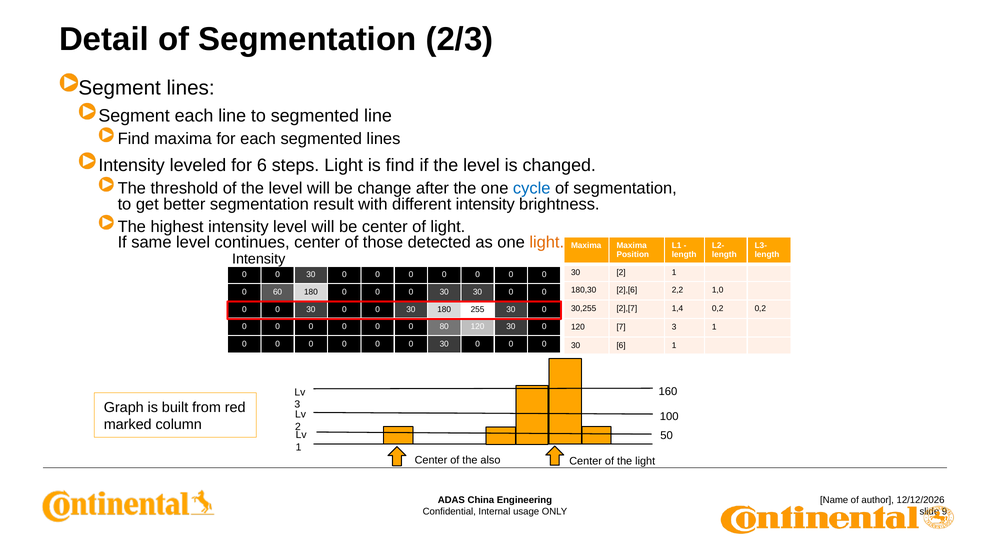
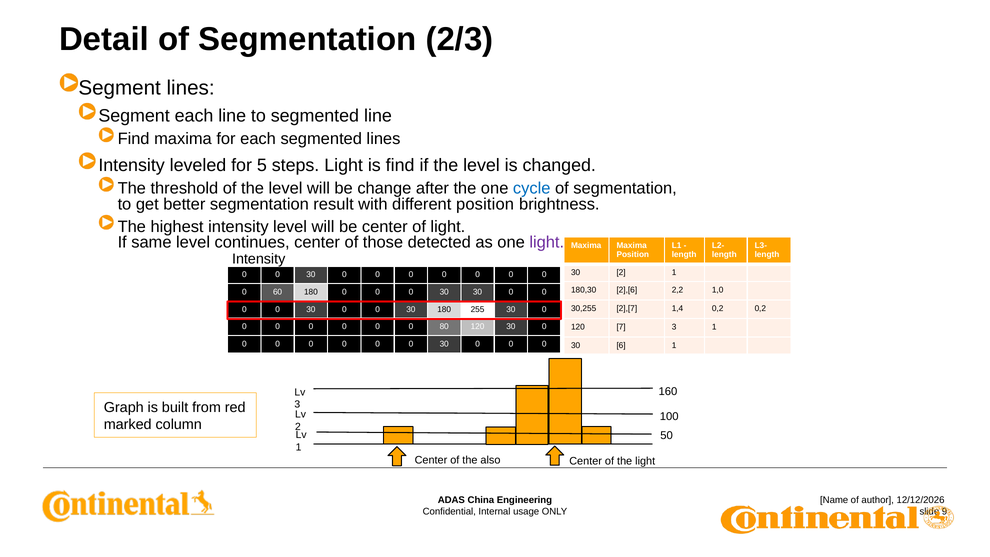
for 6: 6 -> 5 (262, 165)
different intensity: intensity -> position (485, 204)
light colour: orange -> purple (547, 242)
